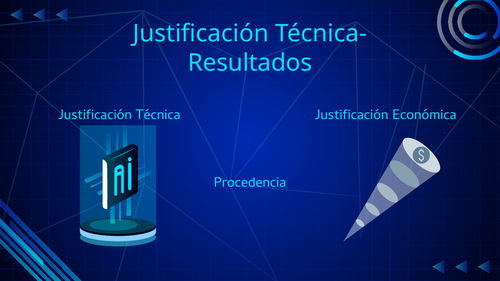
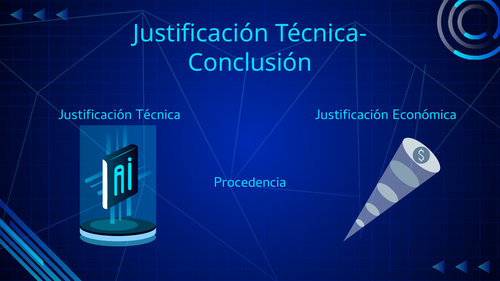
Resultados: Resultados -> Conclusión (250, 63)
